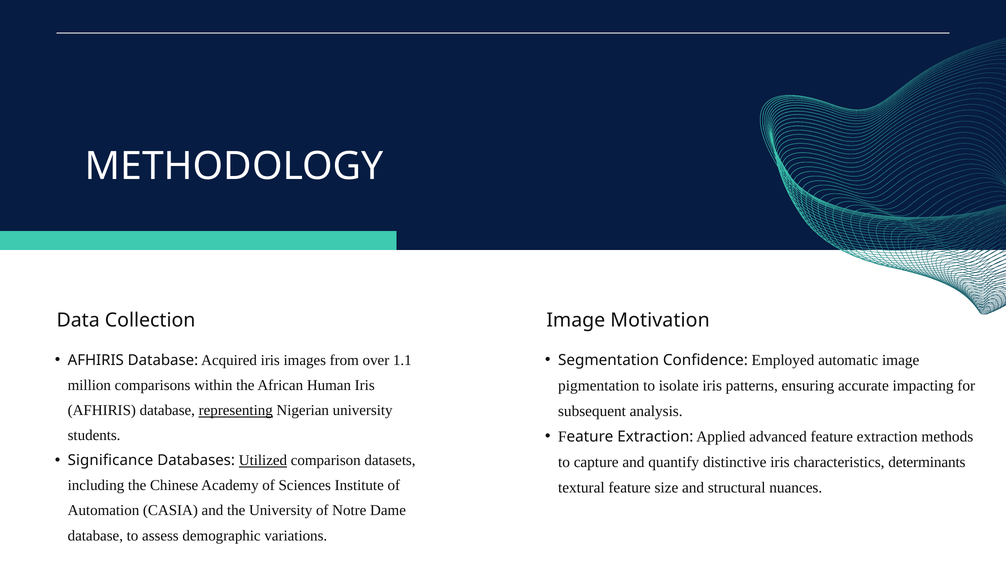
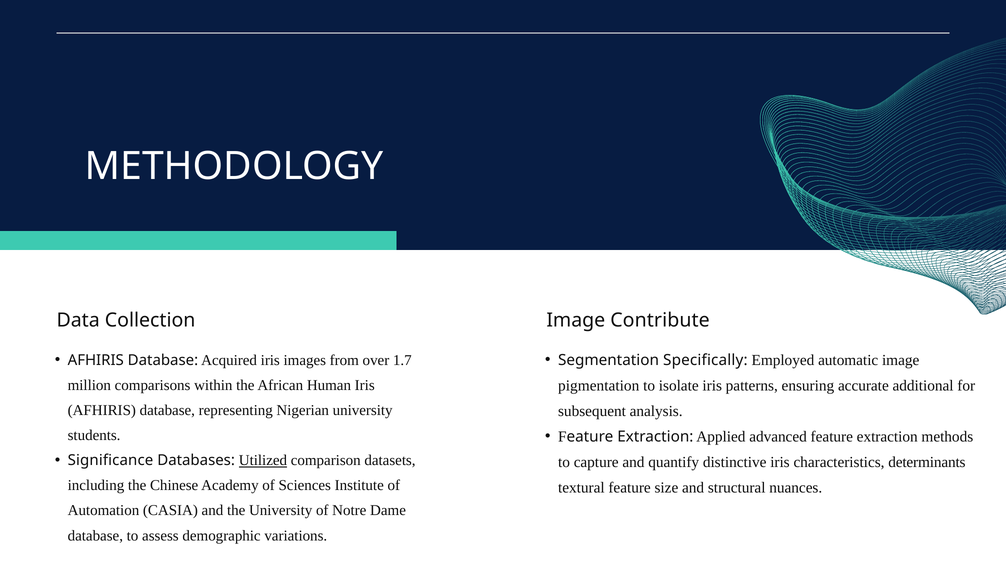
Motivation: Motivation -> Contribute (660, 320)
Confidence: Confidence -> Specifically (705, 360)
1.1: 1.1 -> 1.7 (402, 360)
impacting: impacting -> additional (923, 386)
representing underline: present -> none (236, 410)
